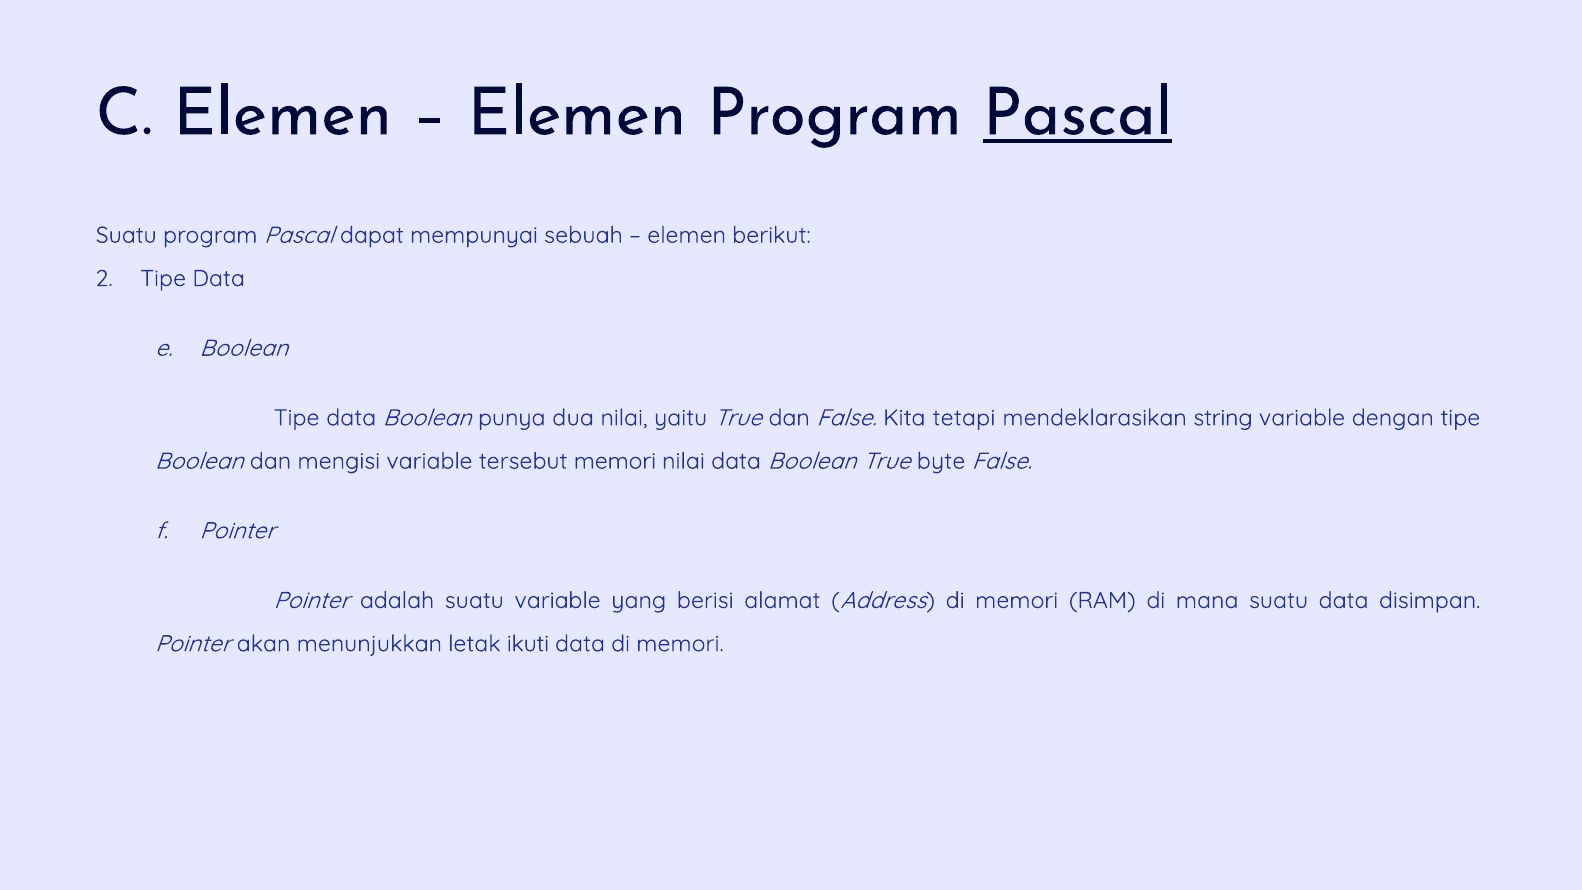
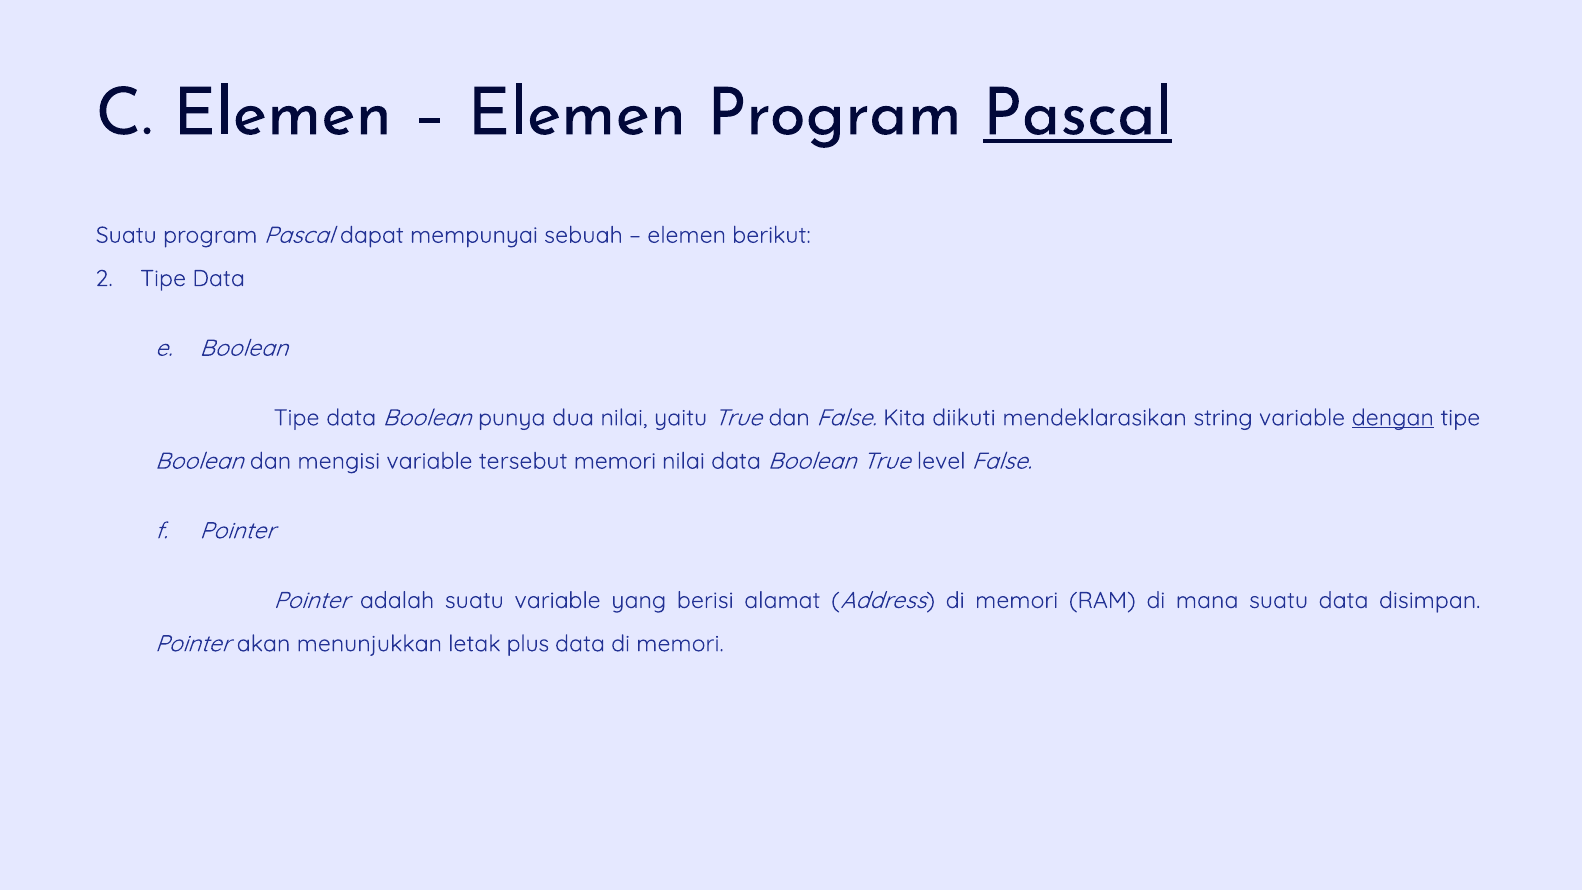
tetapi: tetapi -> diikuti (964, 418)
dengan underline: none -> present (1393, 418)
byte: byte -> level (941, 461)
ikuti: ikuti -> plus (528, 644)
